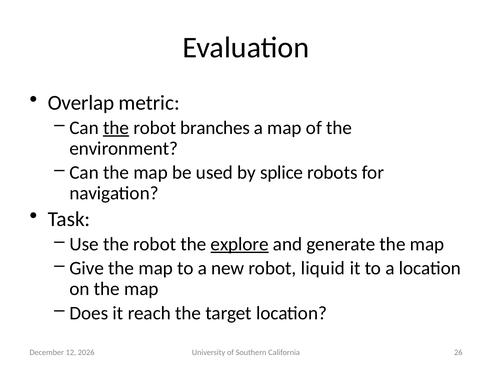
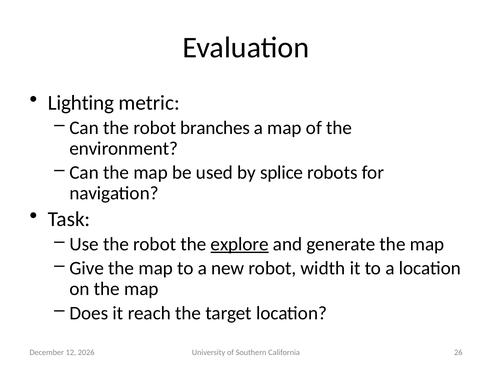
Overlap: Overlap -> Lighting (81, 103)
the underline: present -> none (116, 128)
liquid: liquid -> width (323, 268)
